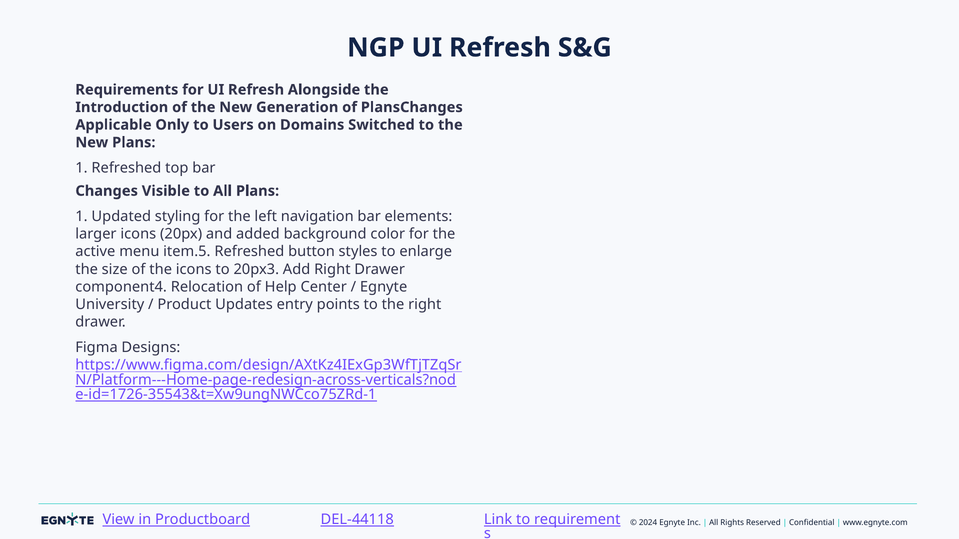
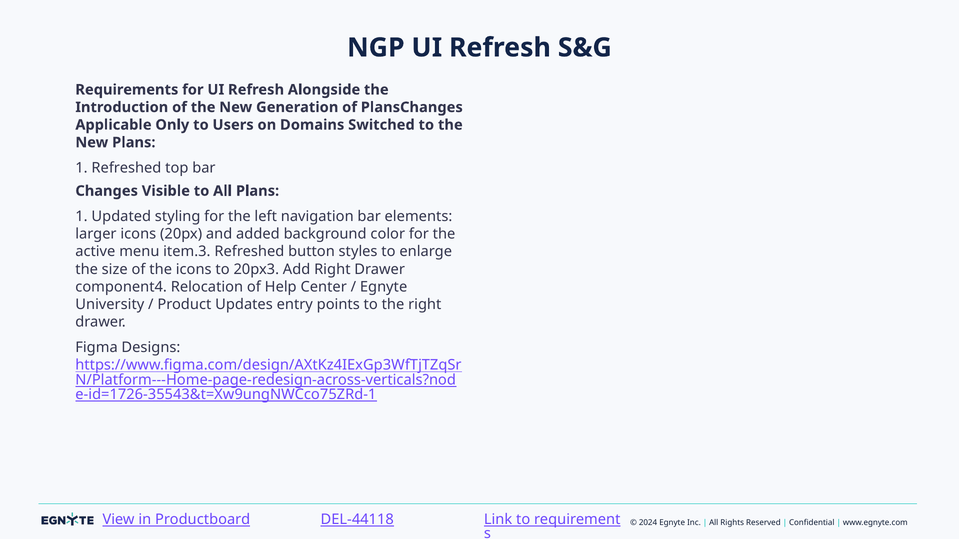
item.5: item.5 -> item.3 (187, 252)
